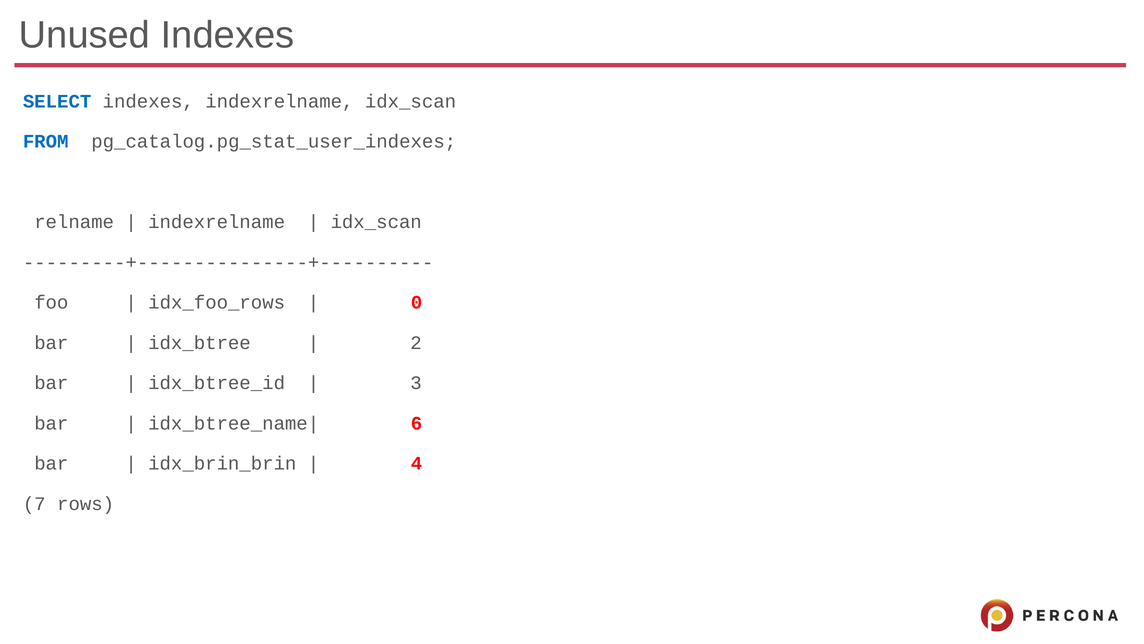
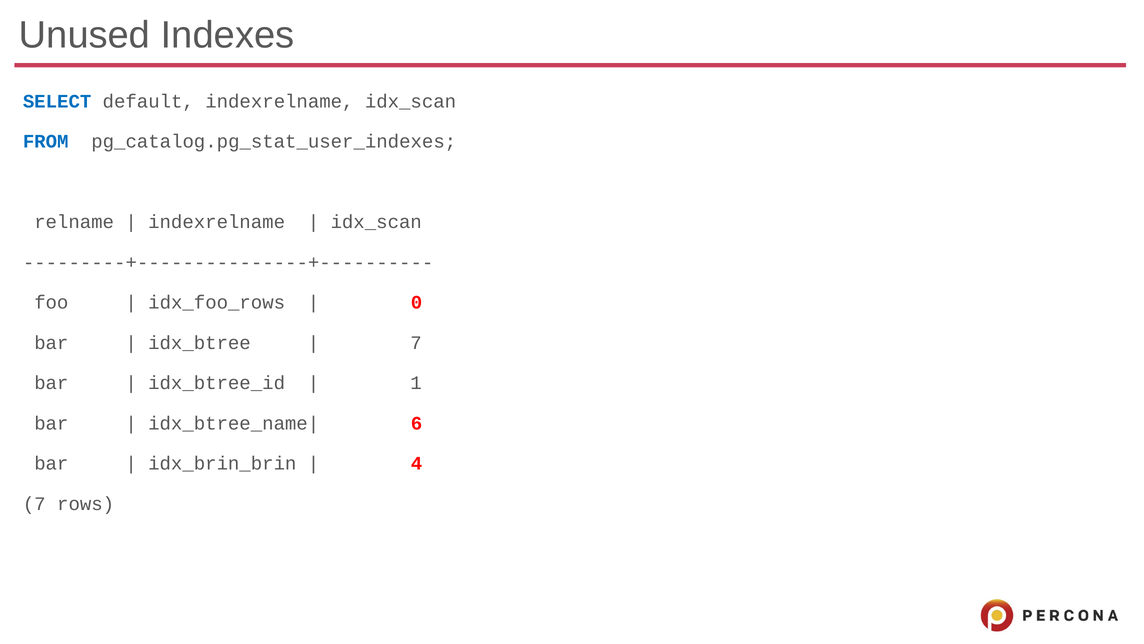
SELECT indexes: indexes -> default (148, 101)
2: 2 -> 7 (416, 343)
3: 3 -> 1 (416, 383)
